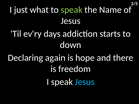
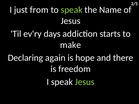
what: what -> from (39, 10)
down: down -> make (71, 45)
Jesus colour: light blue -> light green (85, 82)
